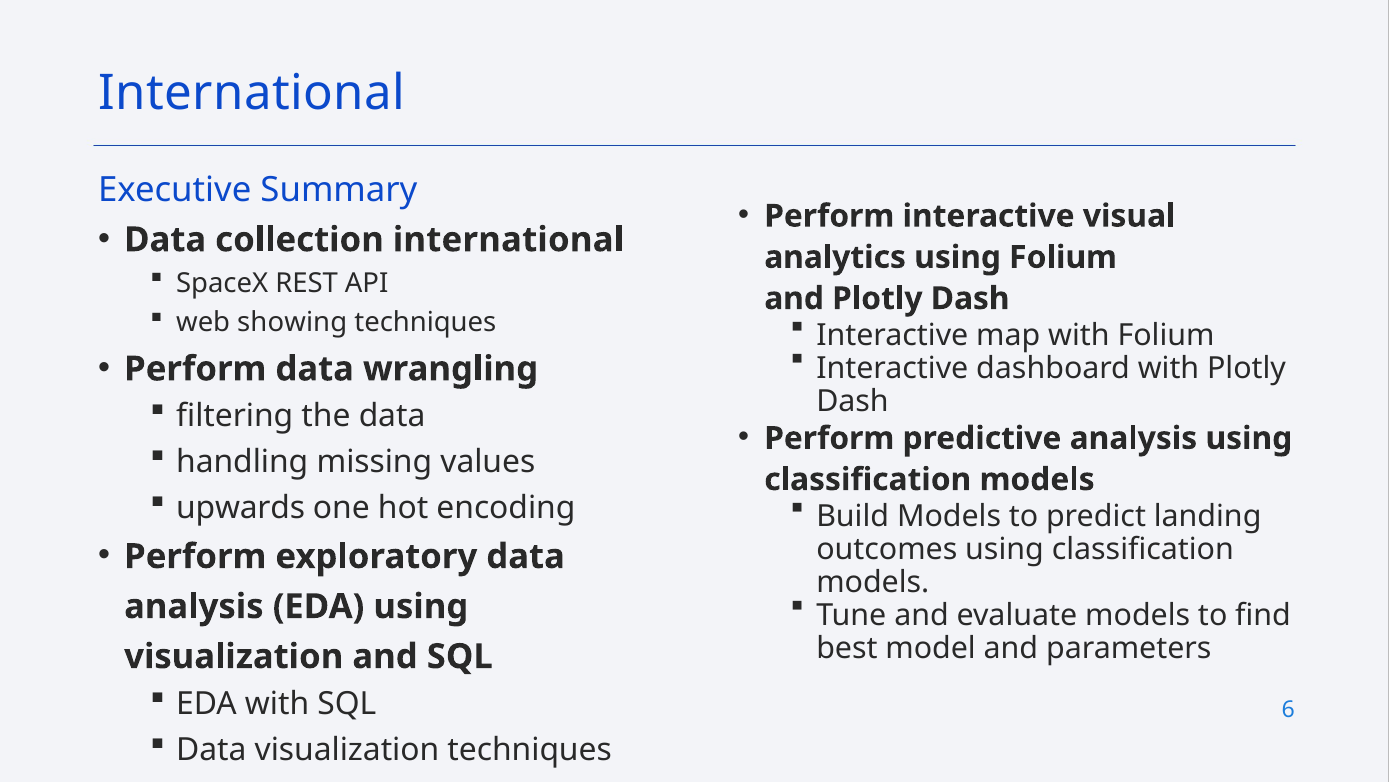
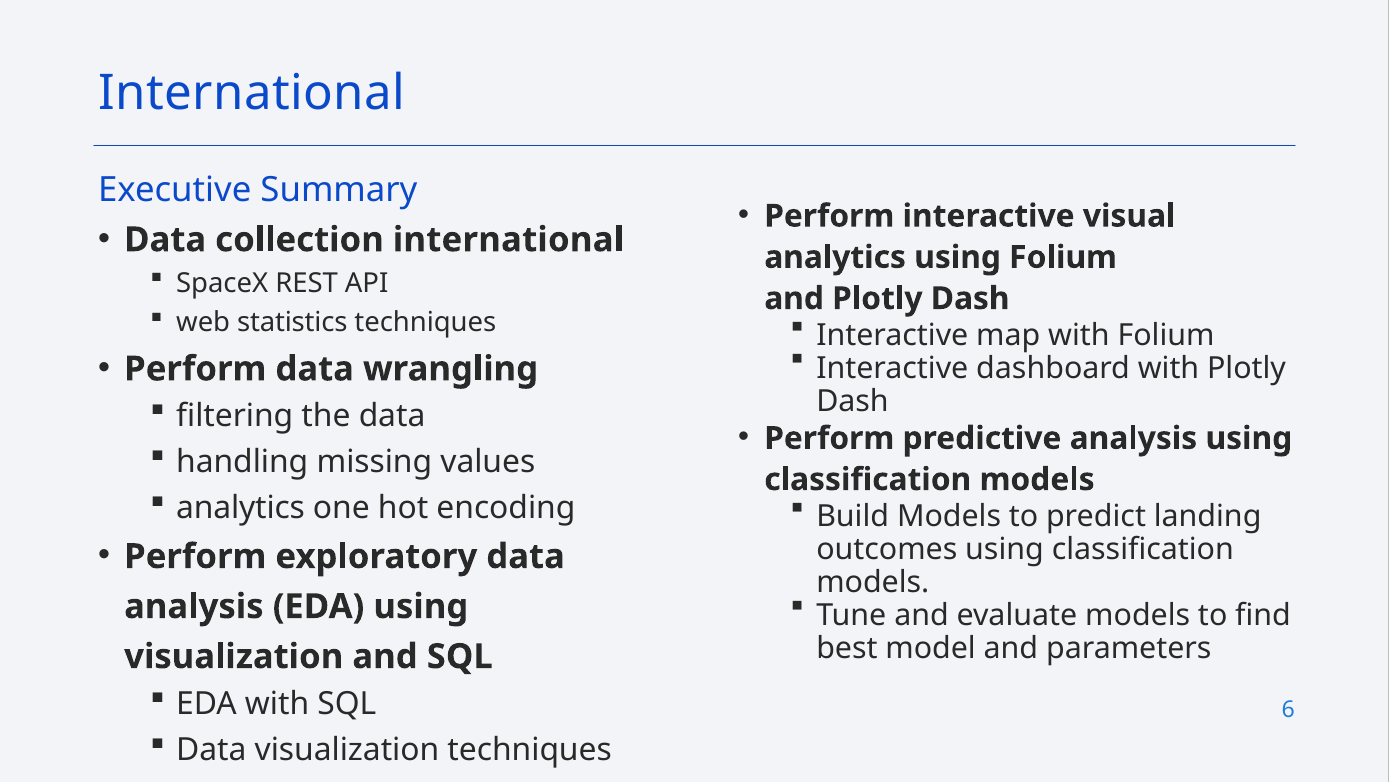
showing: showing -> statistics (292, 322)
upwards: upwards -> analytics (241, 508)
